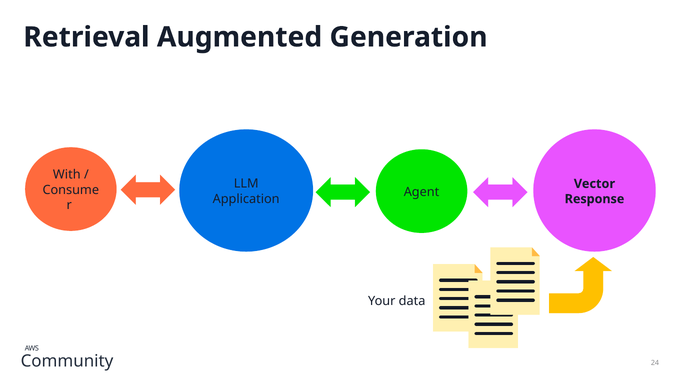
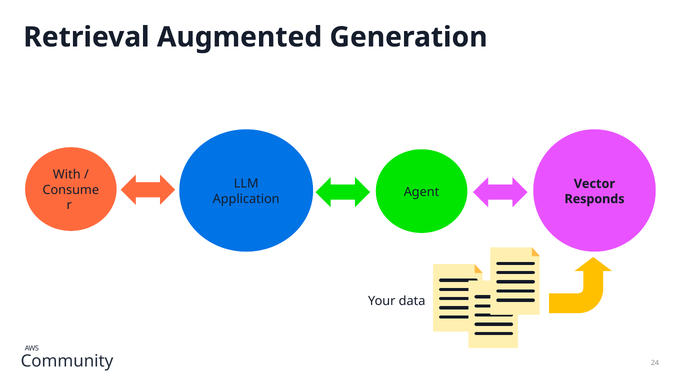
Response: Response -> Responds (595, 199)
